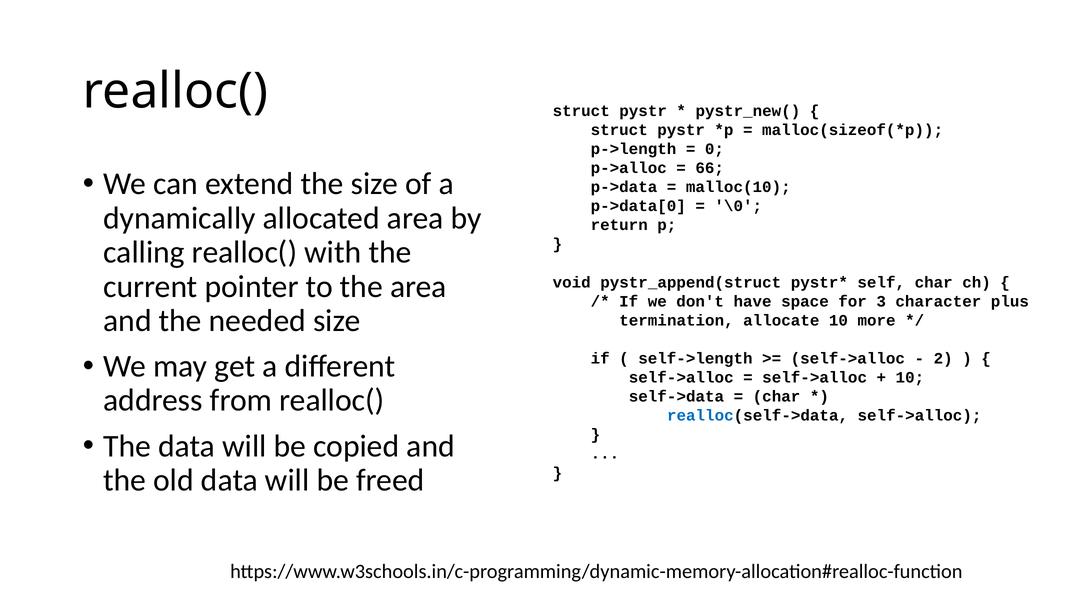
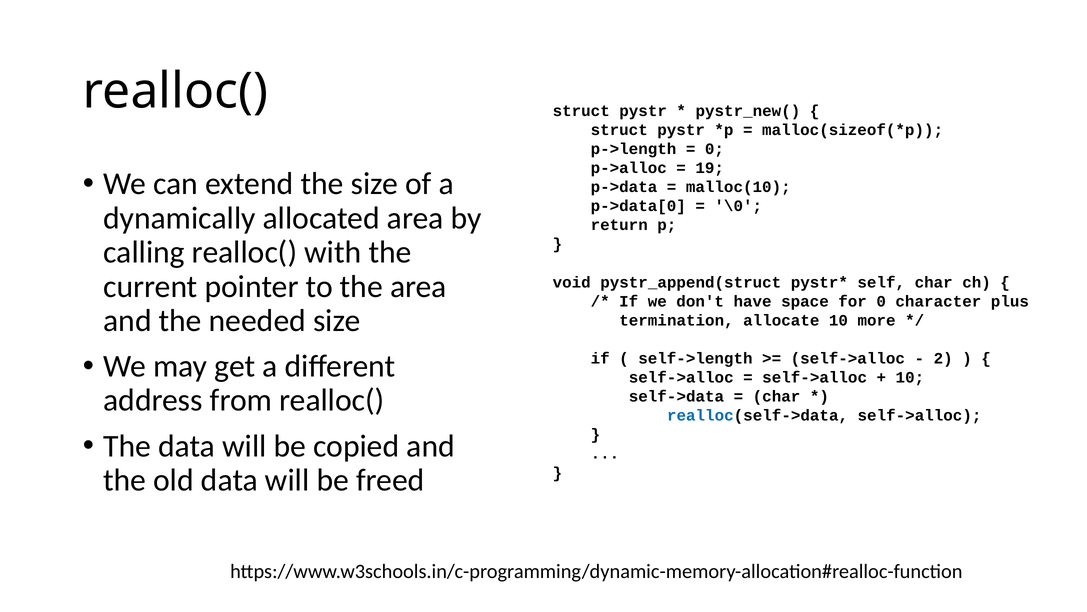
66: 66 -> 19 (710, 168)
for 3: 3 -> 0 (881, 301)
